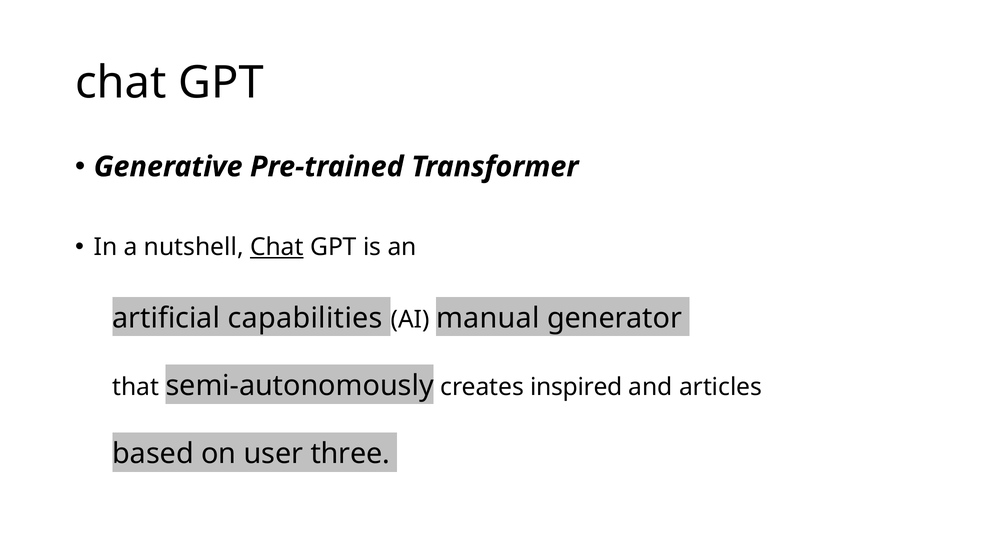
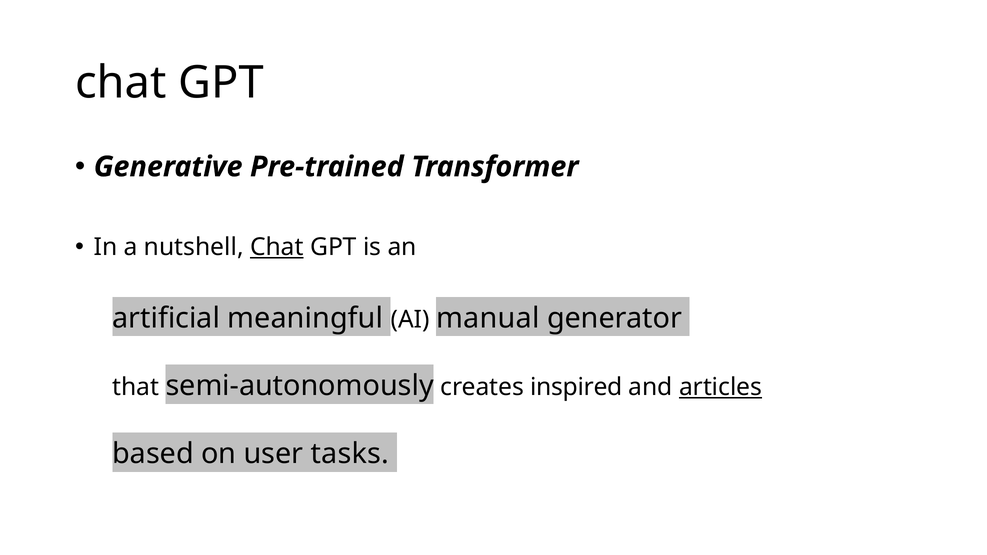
capabilities: capabilities -> meaningful (305, 318)
articles underline: none -> present (721, 387)
three: three -> tasks (350, 454)
